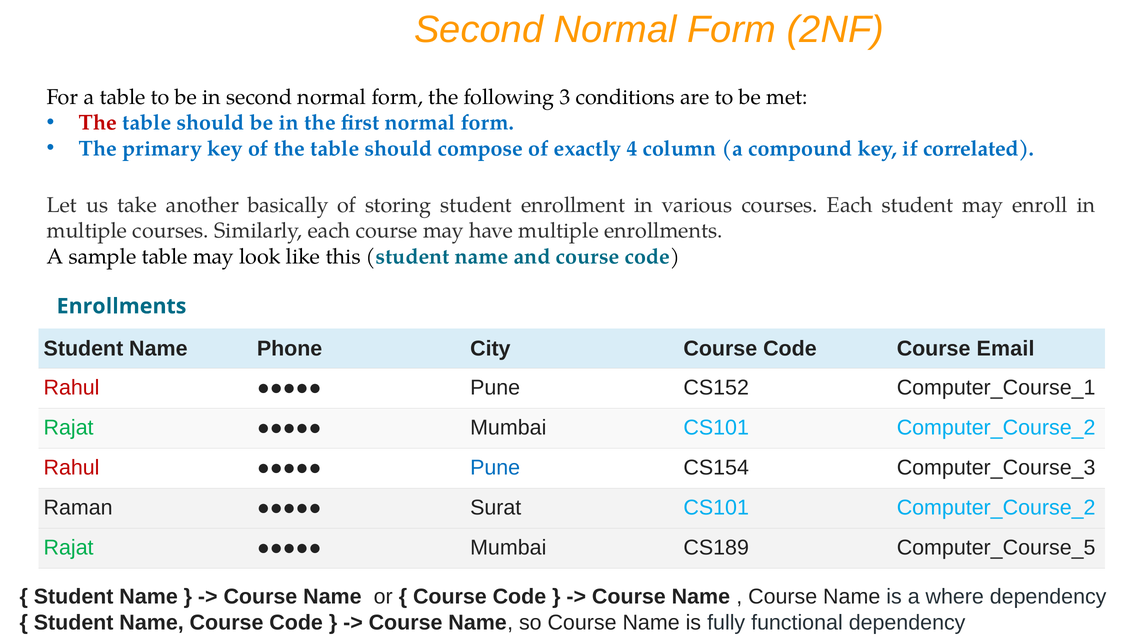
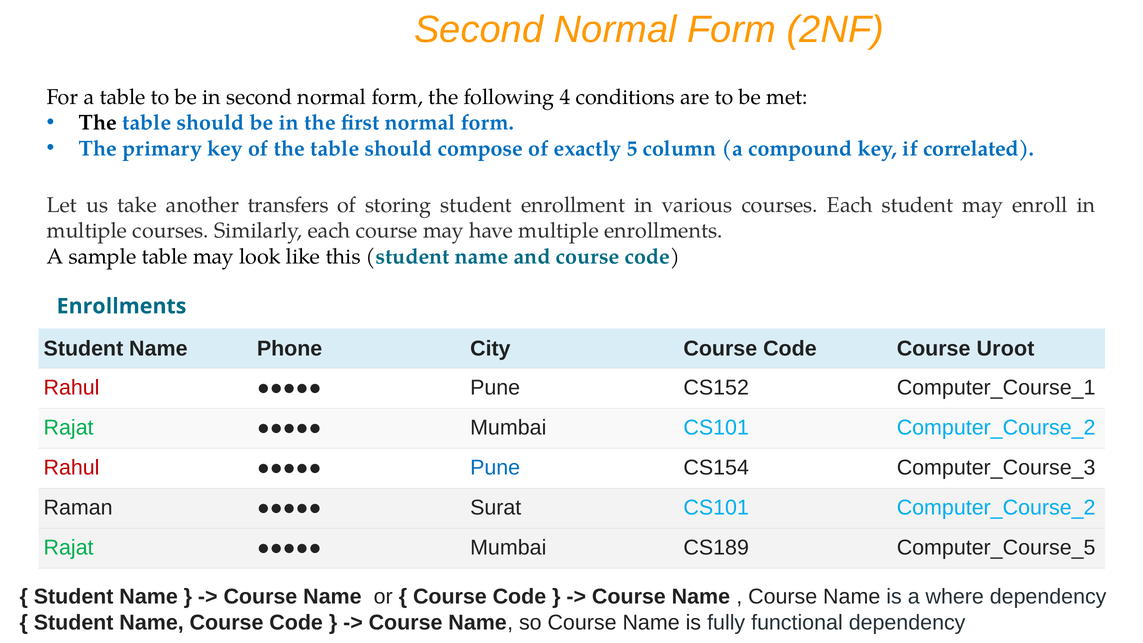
3: 3 -> 4 (565, 97)
The colour: red -> black (98, 123)
4: 4 -> 5 (632, 149)
basically: basically -> transfers (288, 205)
Email: Email -> Uroot (1006, 349)
